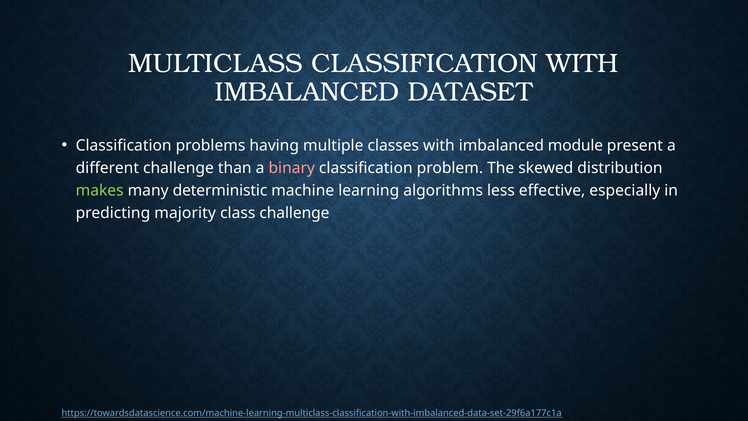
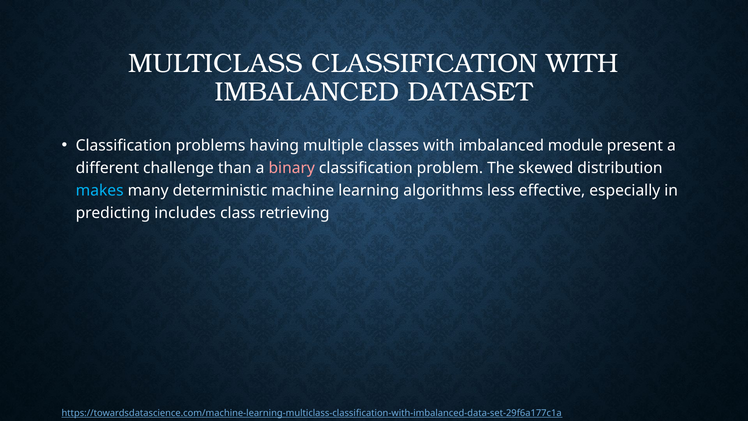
makes colour: light green -> light blue (100, 190)
majority: majority -> includes (185, 213)
class challenge: challenge -> retrieving (294, 213)
